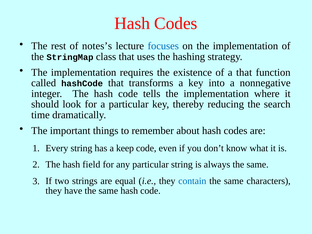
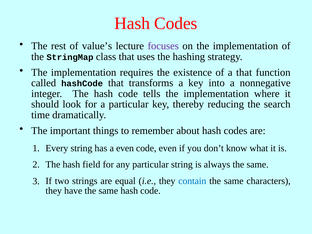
notes’s: notes’s -> value’s (97, 46)
focuses colour: blue -> purple (163, 46)
a keep: keep -> even (125, 148)
